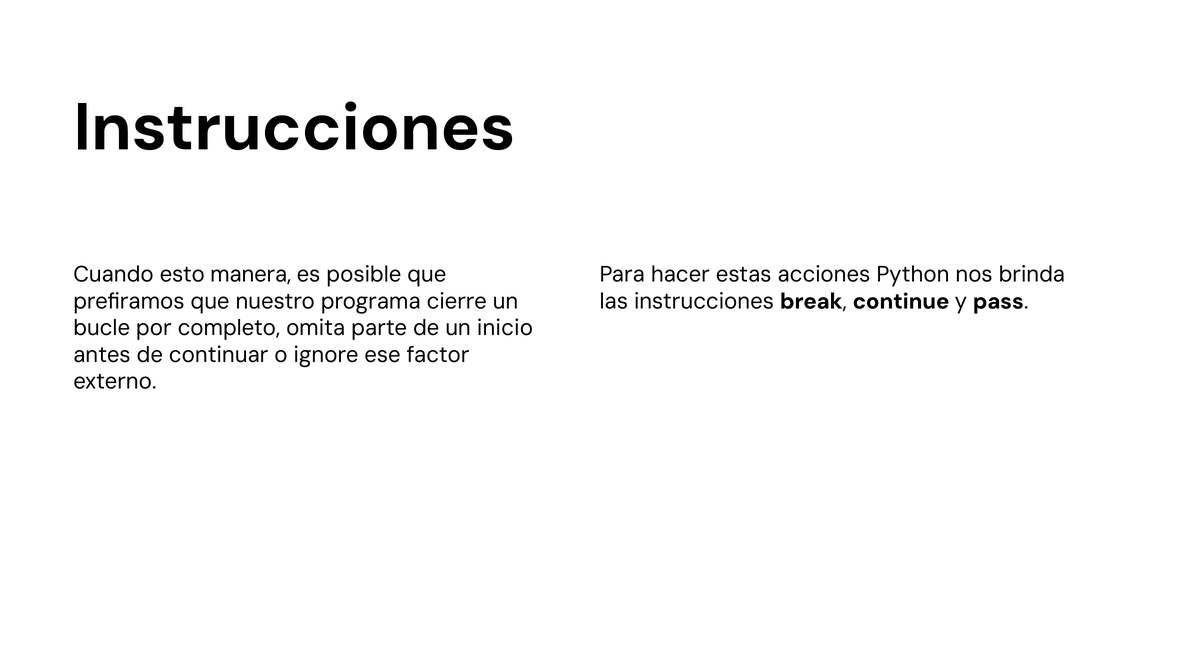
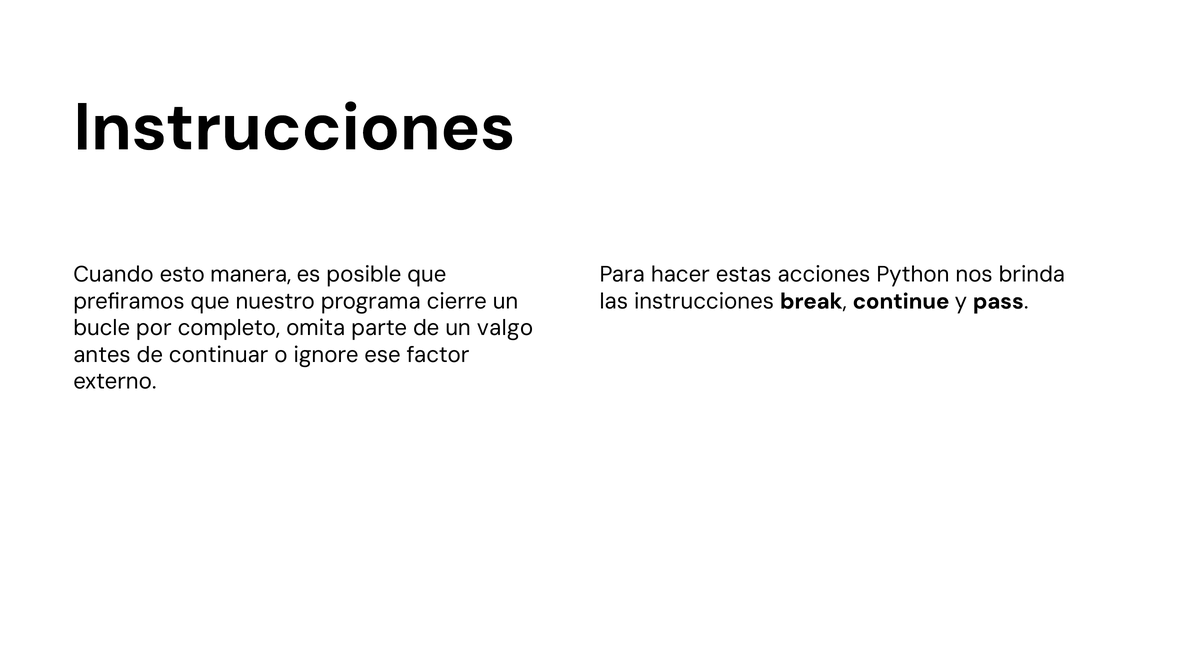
inicio: inicio -> valgo (505, 328)
